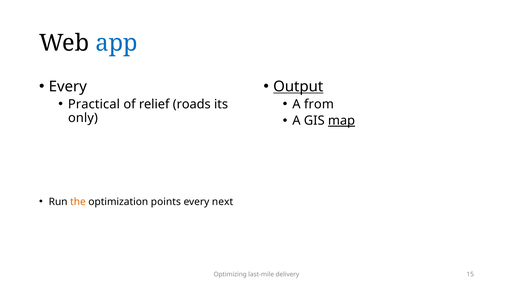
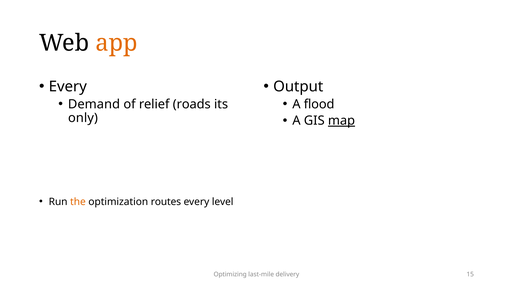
app colour: blue -> orange (117, 43)
Output underline: present -> none (298, 87)
Practical: Practical -> Demand (94, 104)
from: from -> flood (319, 104)
points: points -> routes (166, 202)
next: next -> level (223, 202)
